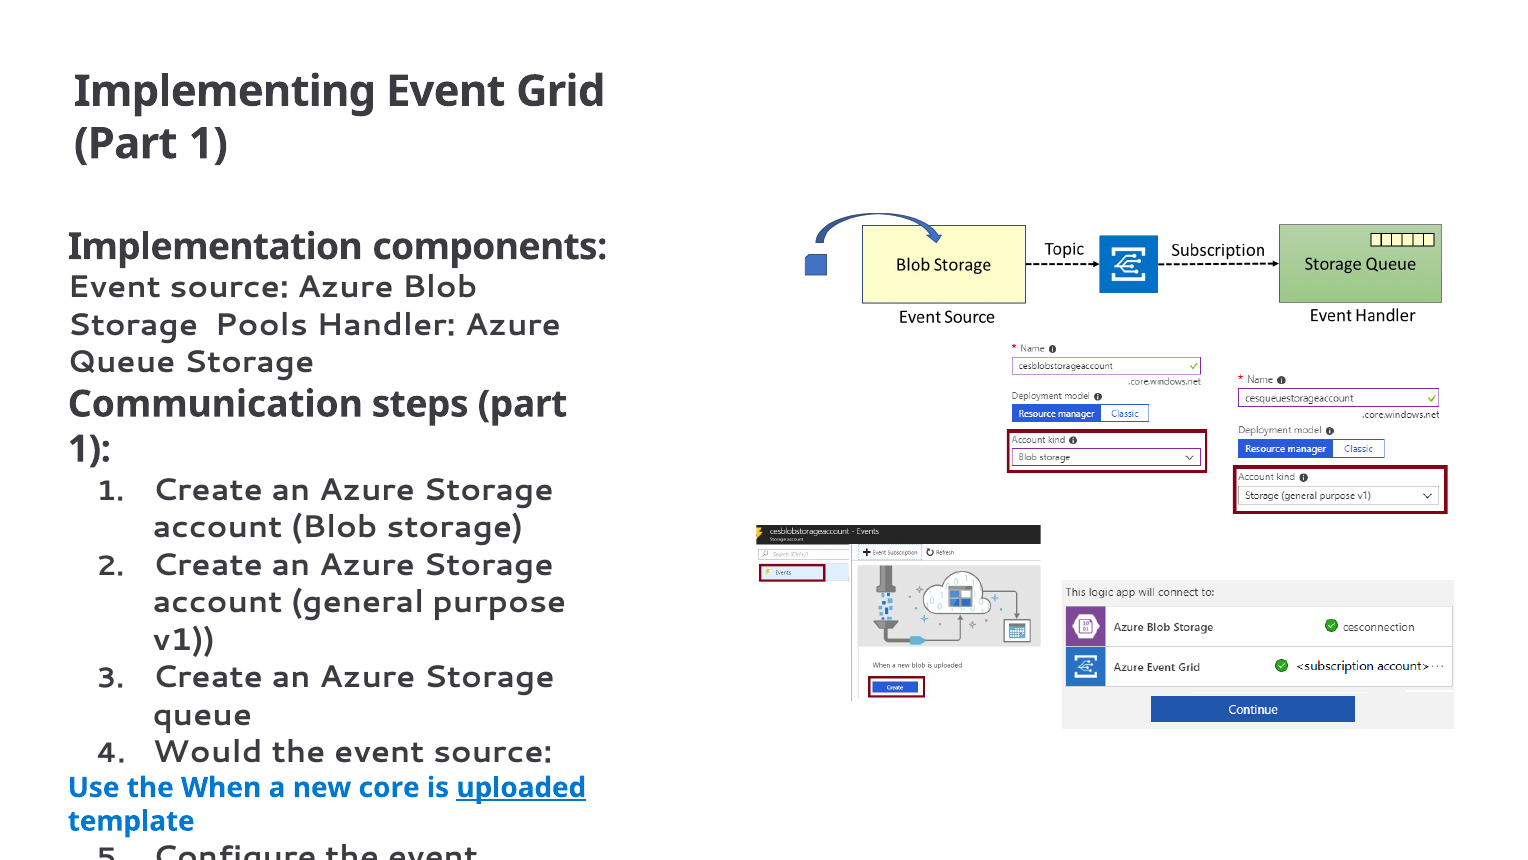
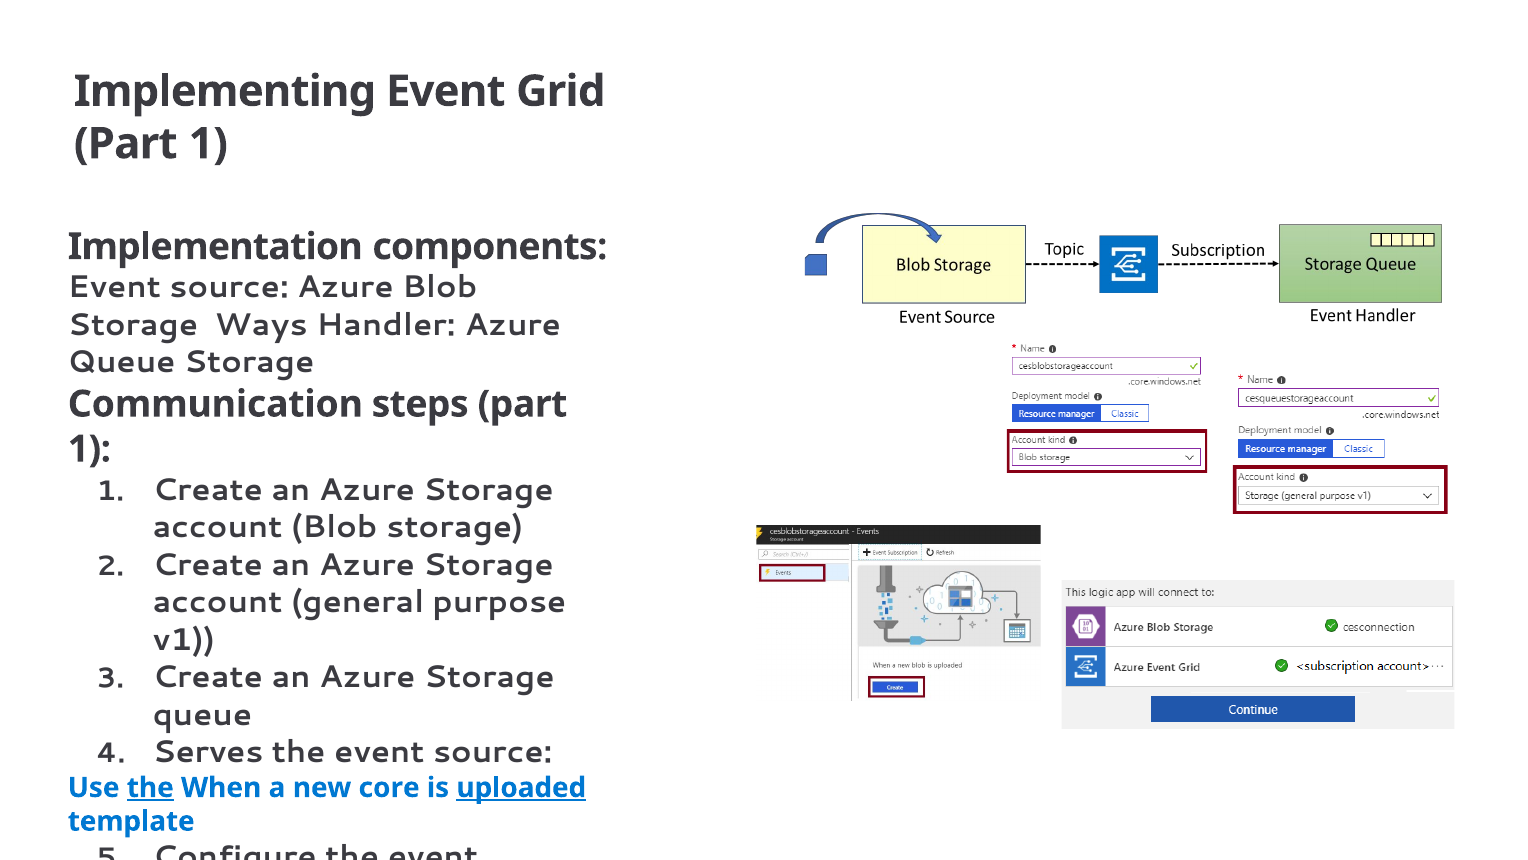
Pools: Pools -> Ways (261, 325)
Would: Would -> Serves (208, 752)
the underline: none -> present (150, 788)
